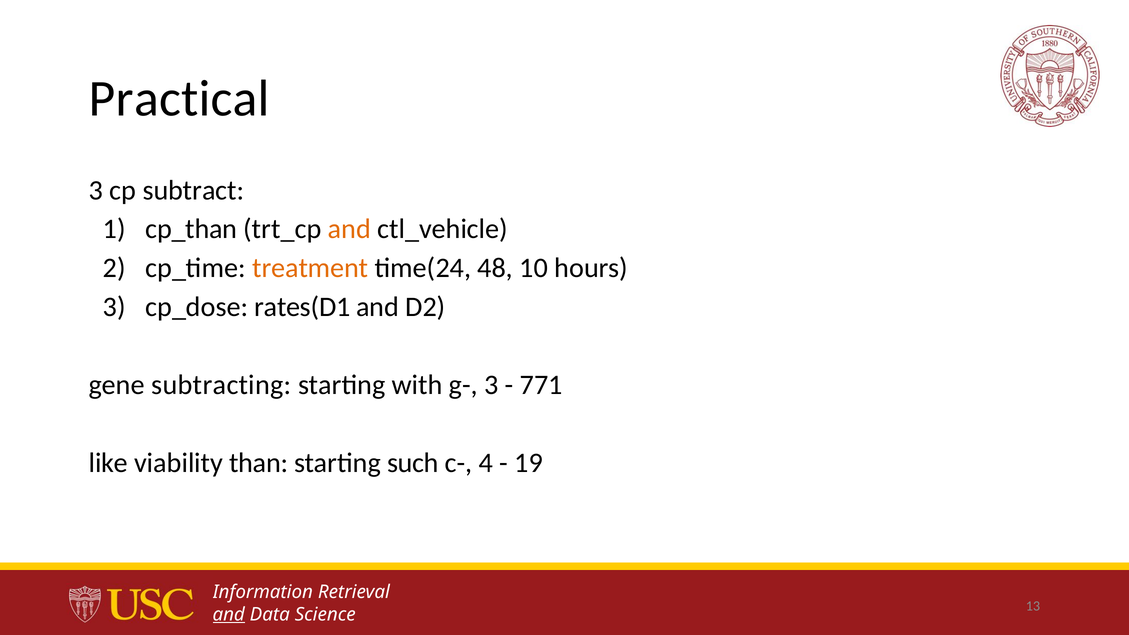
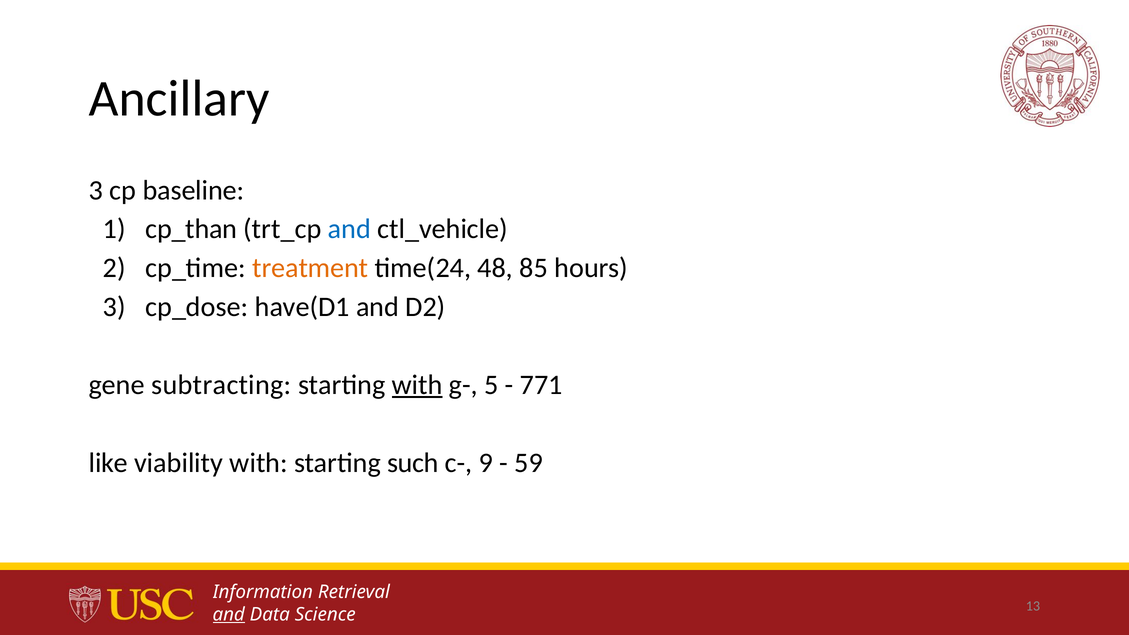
Practical: Practical -> Ancillary (179, 99)
subtract: subtract -> baseline (193, 190)
and colour: orange -> blue (349, 229)
10: 10 -> 85 (534, 268)
rates(D1: rates(D1 -> have(D1 (302, 307)
with underline: none -> present (417, 385)
g- 3: 3 -> 5 (491, 385)
viability than: than -> with (259, 463)
4: 4 -> 9 (486, 463)
19: 19 -> 59 (529, 463)
